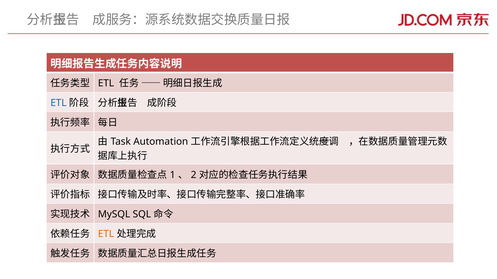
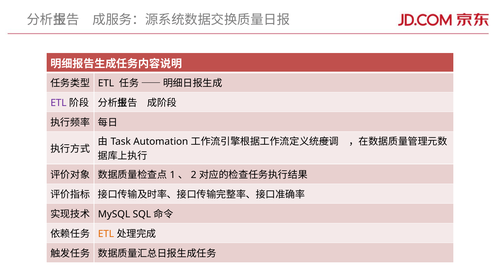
ETL colour: blue -> purple (58, 103)
